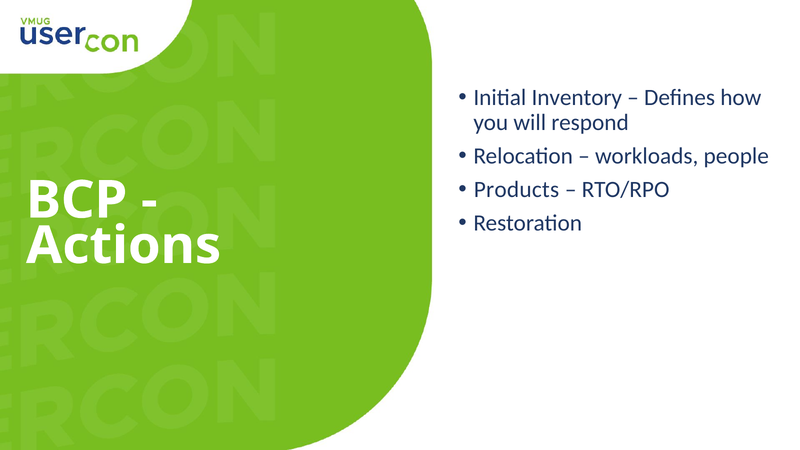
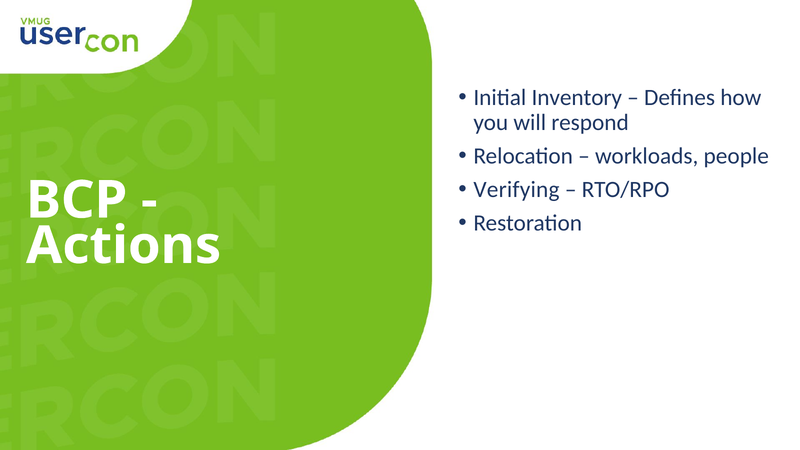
Products: Products -> Verifying (516, 189)
